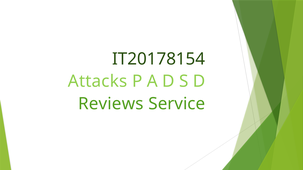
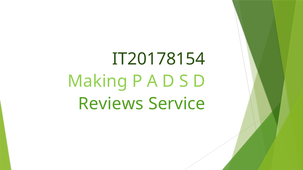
Attacks: Attacks -> Making (98, 82)
